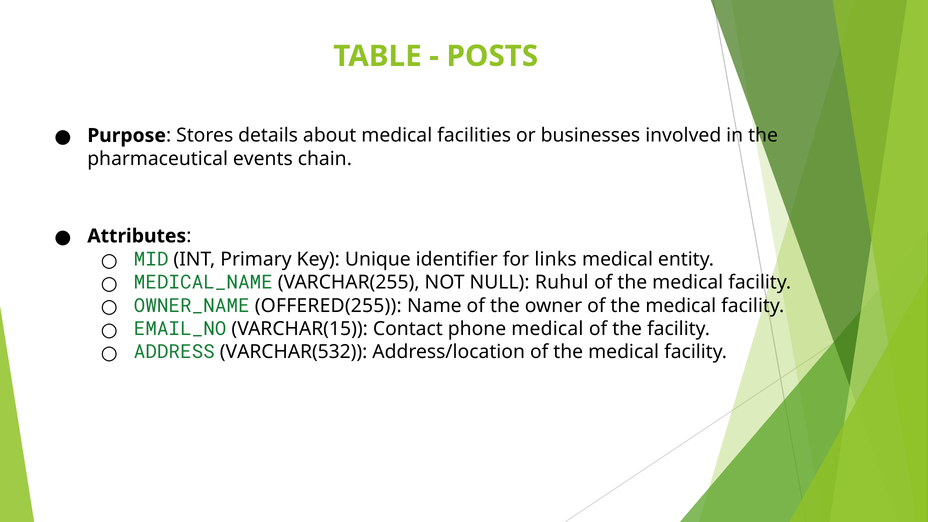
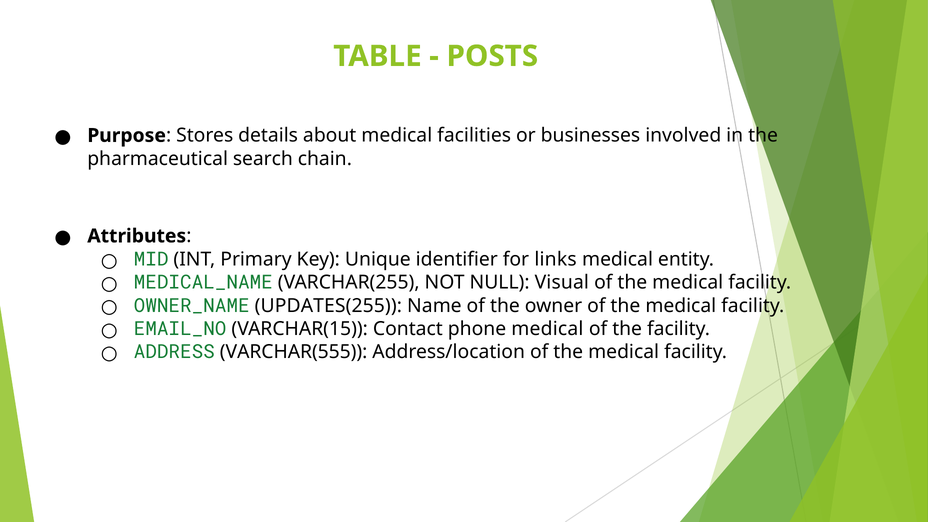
events: events -> search (263, 159)
Ruhul: Ruhul -> Visual (562, 282)
OFFERED(255: OFFERED(255 -> UPDATES(255 (328, 306)
VARCHAR(532: VARCHAR(532 -> VARCHAR(555 (294, 352)
